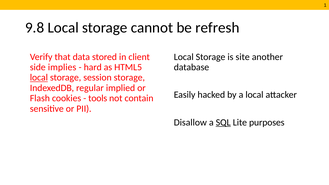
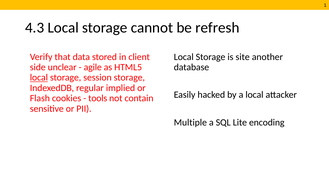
9.8: 9.8 -> 4.3 (35, 28)
implies: implies -> unclear (62, 67)
hard: hard -> agile (93, 67)
Disallow: Disallow -> Multiple (190, 122)
SQL underline: present -> none (223, 122)
purposes: purposes -> encoding (267, 122)
